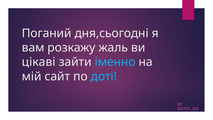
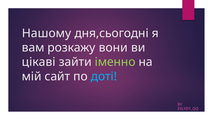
Поганий: Поганий -> Нашому (47, 33)
жаль: жаль -> вони (113, 48)
іменно colour: light blue -> light green (115, 62)
